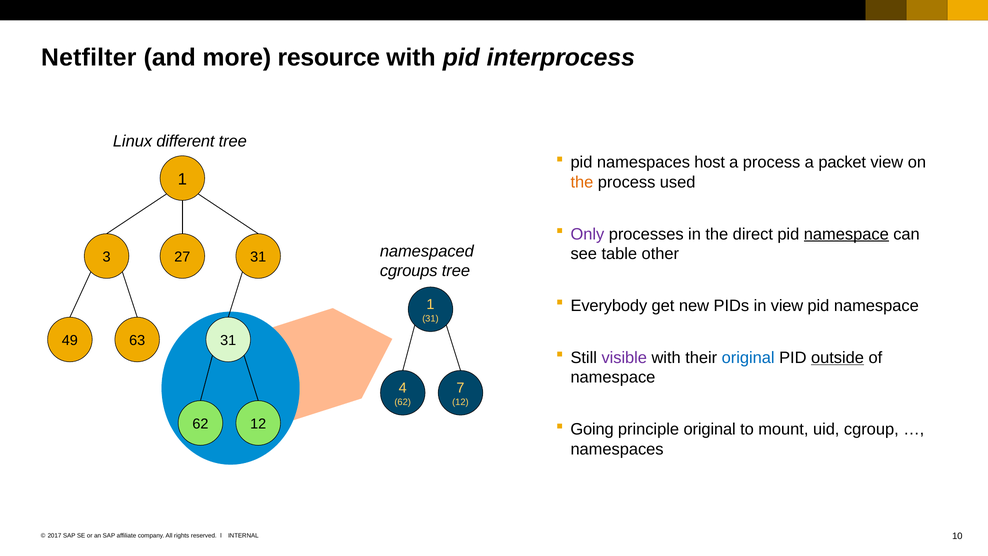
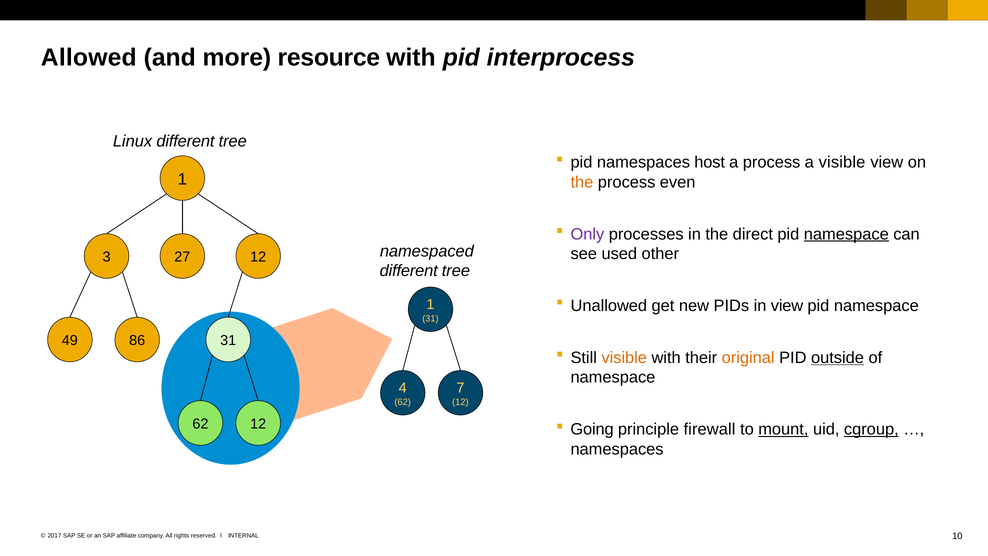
Netfilter: Netfilter -> Allowed (89, 57)
a packet: packet -> visible (842, 162)
used: used -> even (678, 182)
table: table -> used (619, 254)
27 31: 31 -> 12 (258, 257)
cgroups: cgroups -> different (409, 271)
Everybody: Everybody -> Unallowed (609, 306)
63: 63 -> 86 (137, 340)
visible colour: purple -> orange (624, 357)
original colour: blue -> orange (748, 357)
principle original: original -> firewall (710, 429)
mount underline: none -> present (783, 429)
cgroup underline: none -> present (871, 429)
